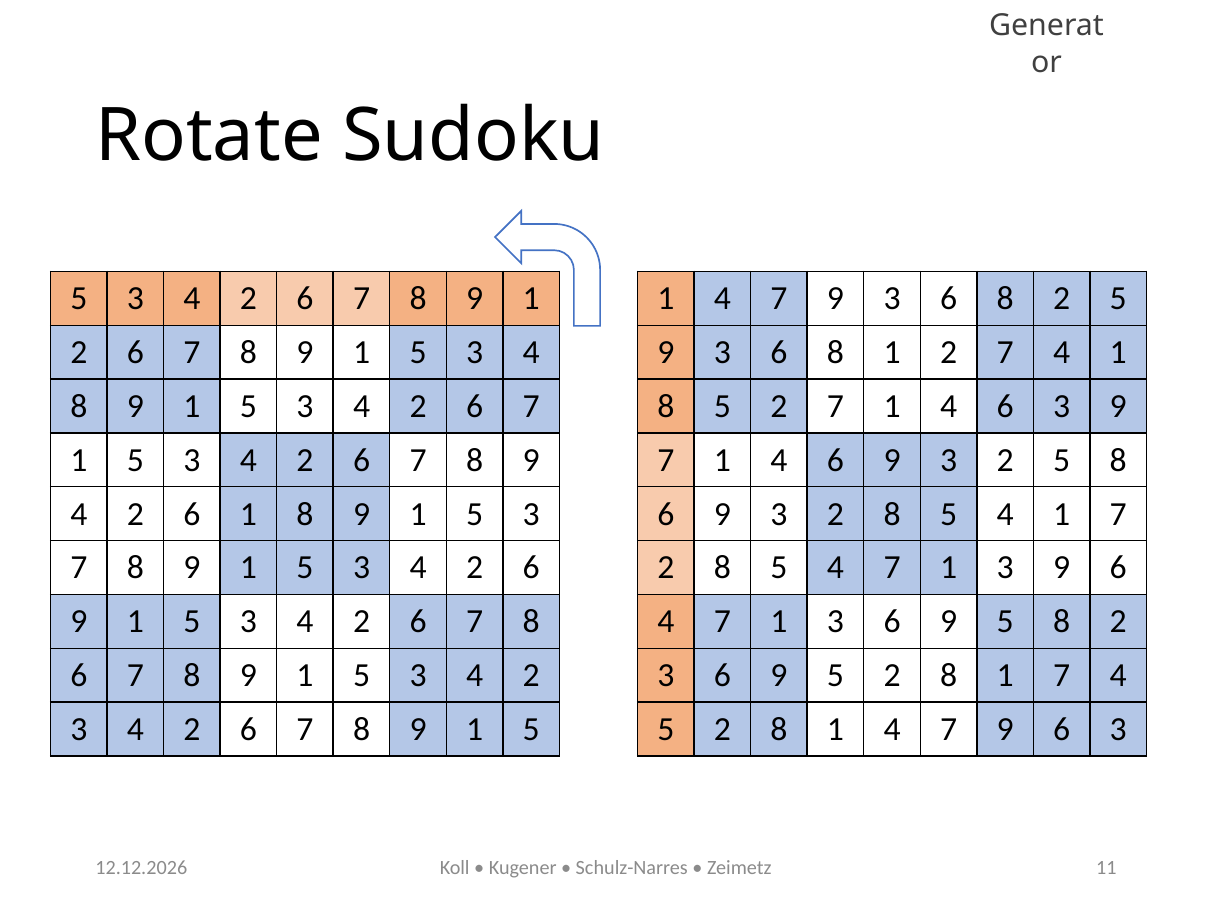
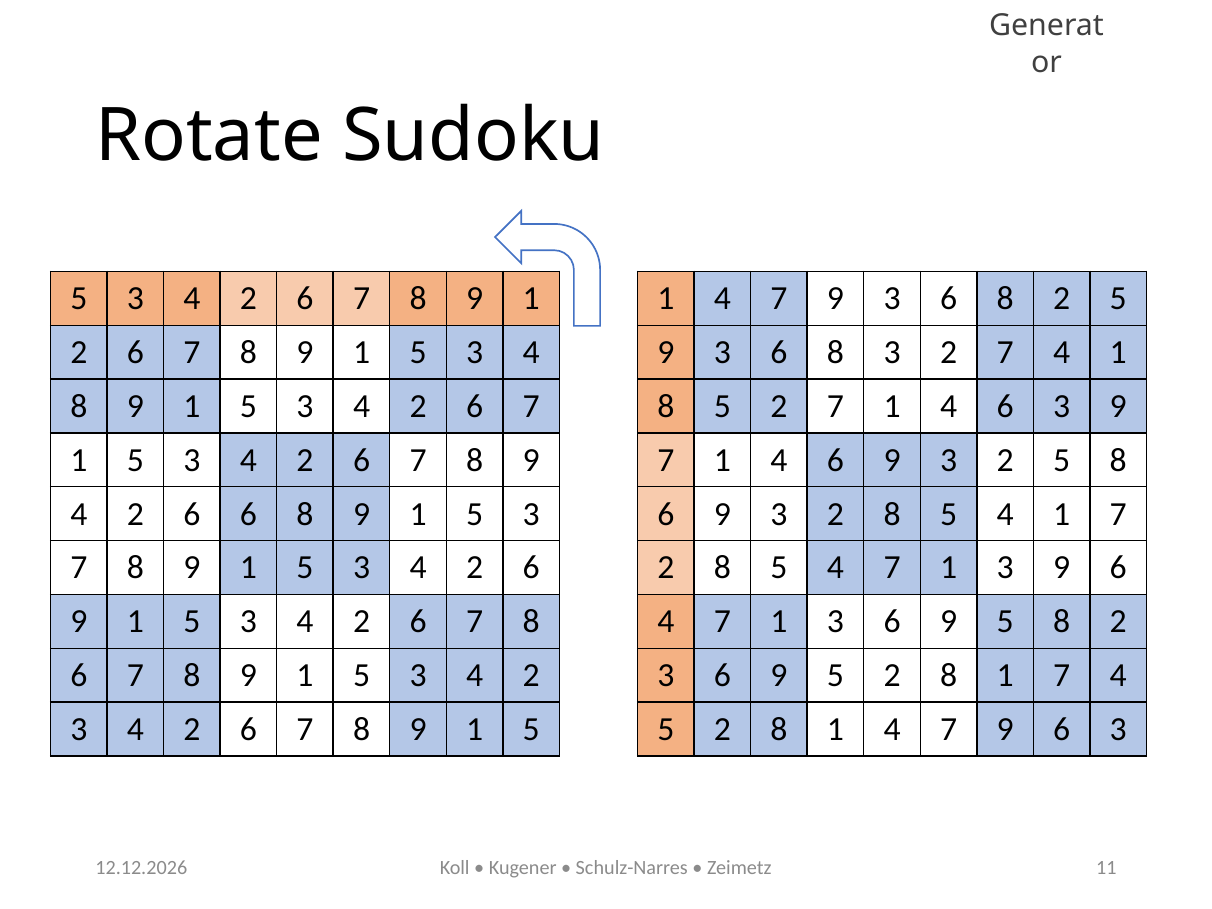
6 8 1: 1 -> 3 (892, 353)
6 1: 1 -> 6 (248, 514)
